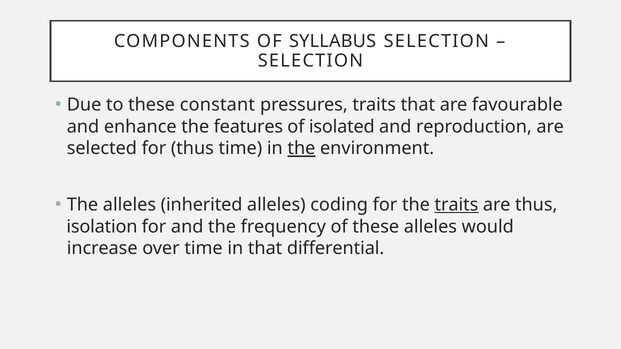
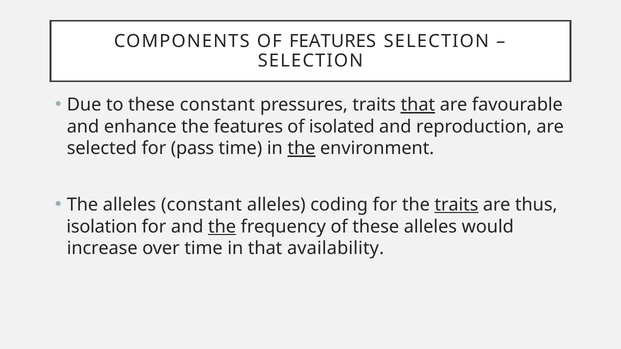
OF SYLLABUS: SYLLABUS -> FEATURES (333, 41)
that underline: none -> present (418, 105)
for thus: thus -> pass (192, 149)
alleles inherited: inherited -> constant (201, 205)
the underline: none -> present (222, 227)
differential: differential -> availability (336, 249)
